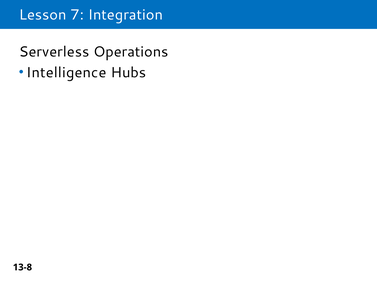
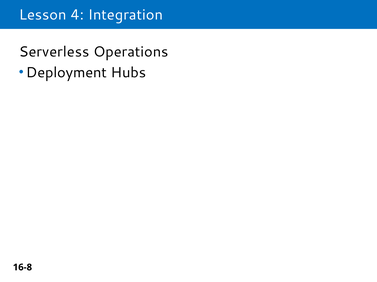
7: 7 -> 4 (77, 15)
Intelligence: Intelligence -> Deployment (66, 73)
13-8: 13-8 -> 16-8 (22, 268)
